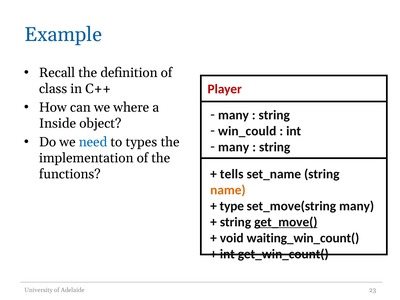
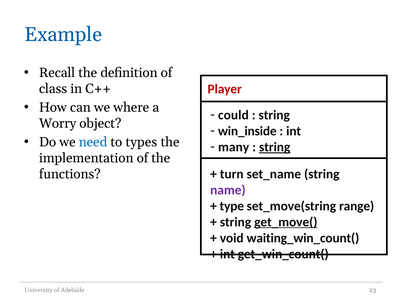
many: many -> could (233, 115)
Inside: Inside -> Worry (58, 123)
win_could: win_could -> win_inside (247, 131)
string underline: none -> present (275, 147)
tells: tells -> turn (232, 174)
name colour: orange -> purple (228, 190)
set_move(string many: many -> range (357, 206)
